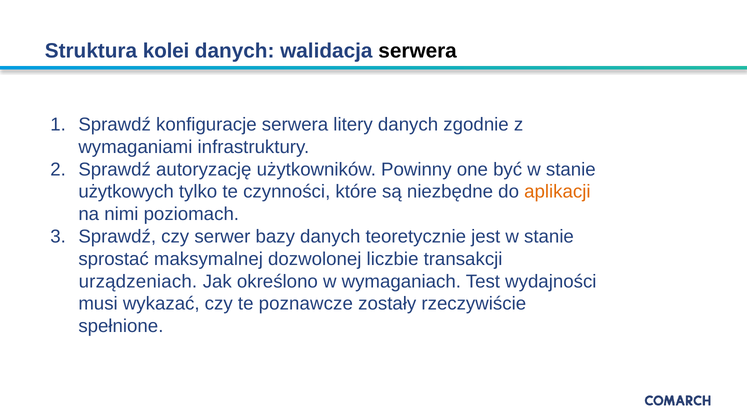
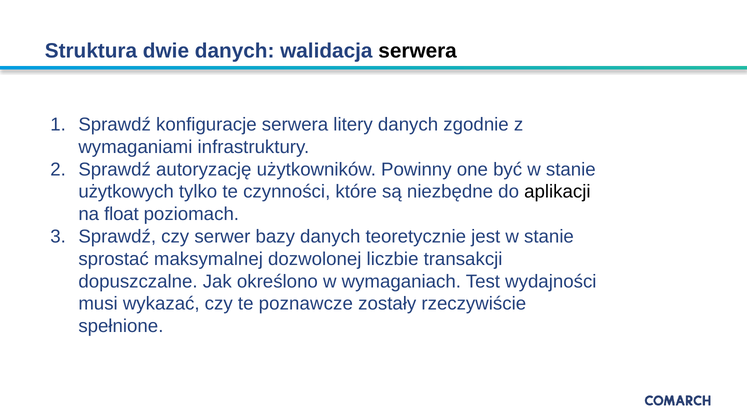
kolei: kolei -> dwie (166, 51)
aplikacji colour: orange -> black (557, 192)
nimi: nimi -> float (121, 214)
urządzeniach: urządzeniach -> dopuszczalne (138, 281)
